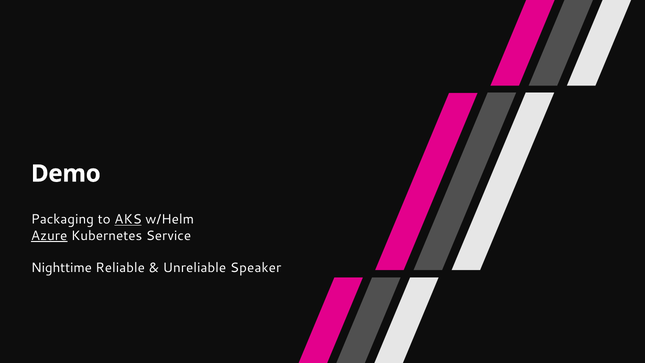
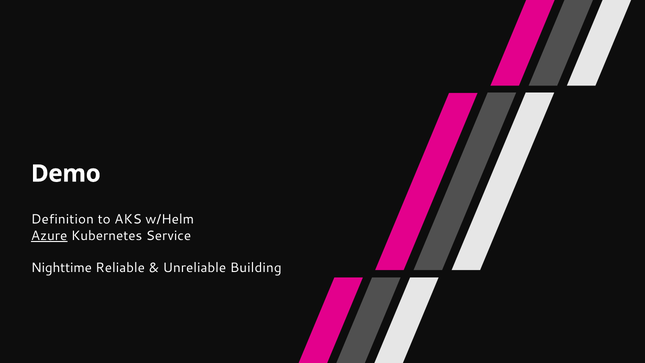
Packaging: Packaging -> Definition (62, 219)
AKS underline: present -> none (128, 219)
Speaker: Speaker -> Building (256, 268)
